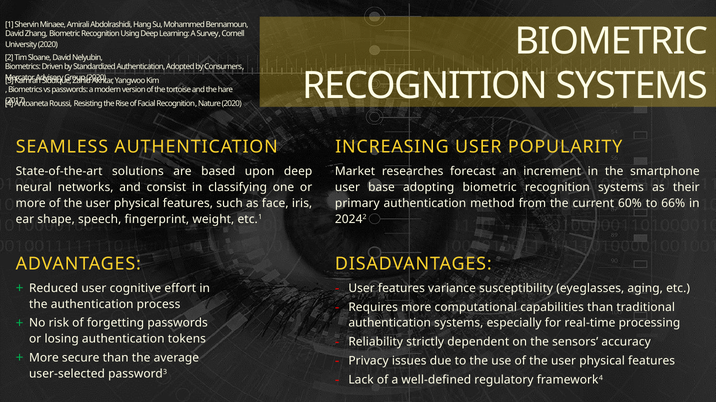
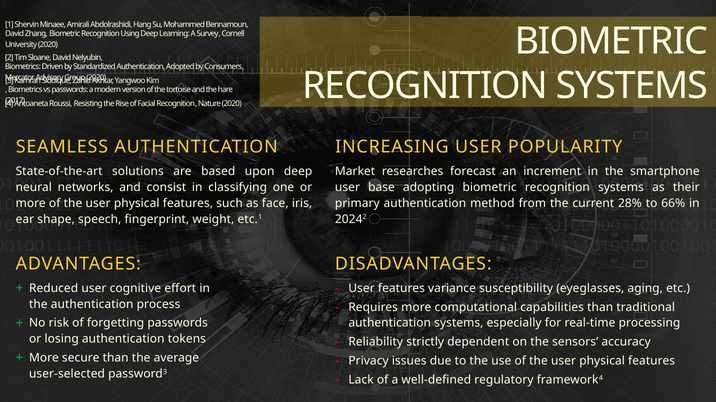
60%: 60% -> 28% (630, 204)
